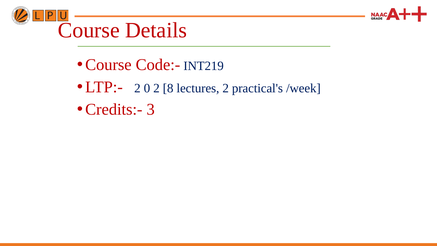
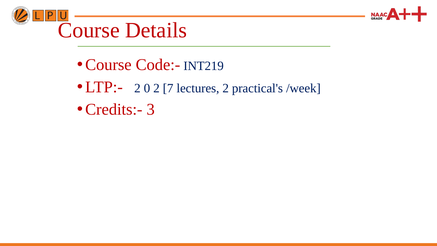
8: 8 -> 7 (168, 88)
